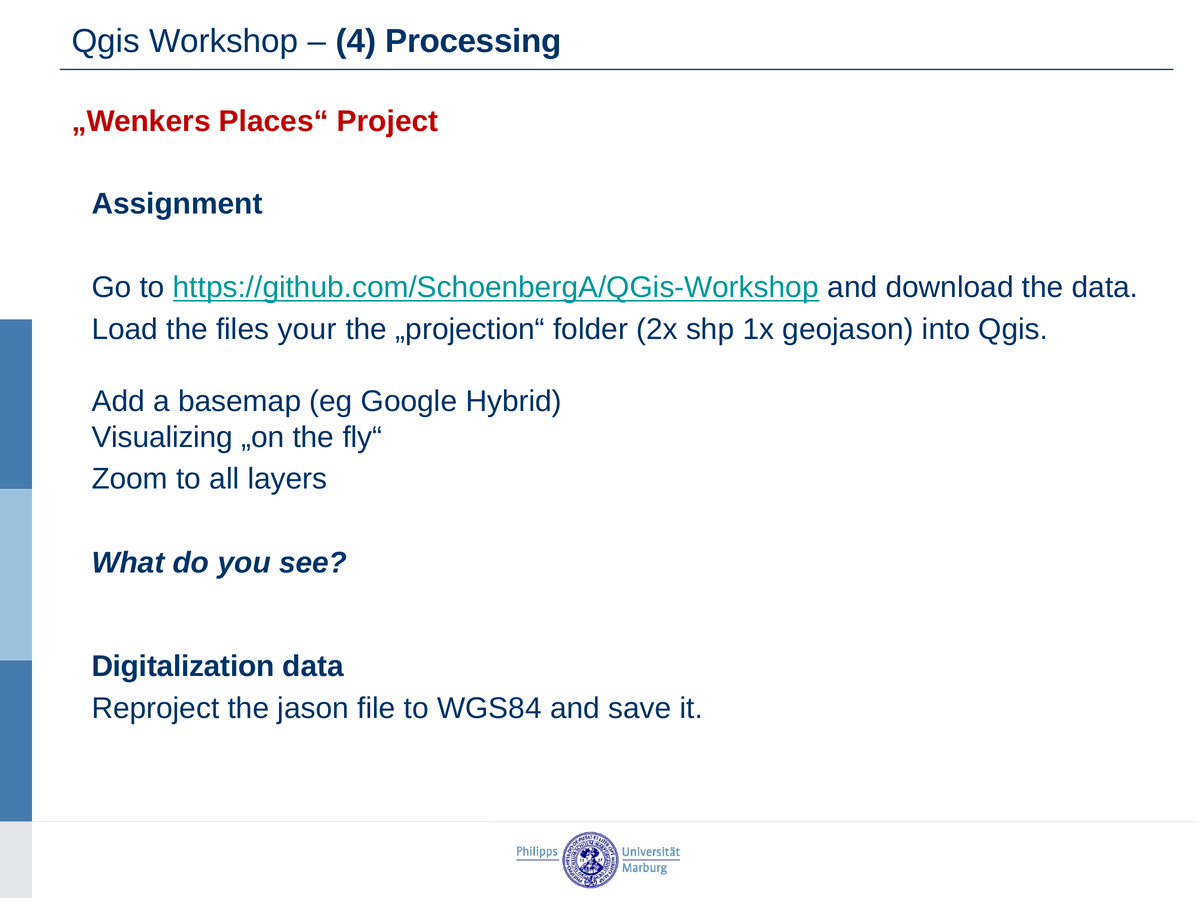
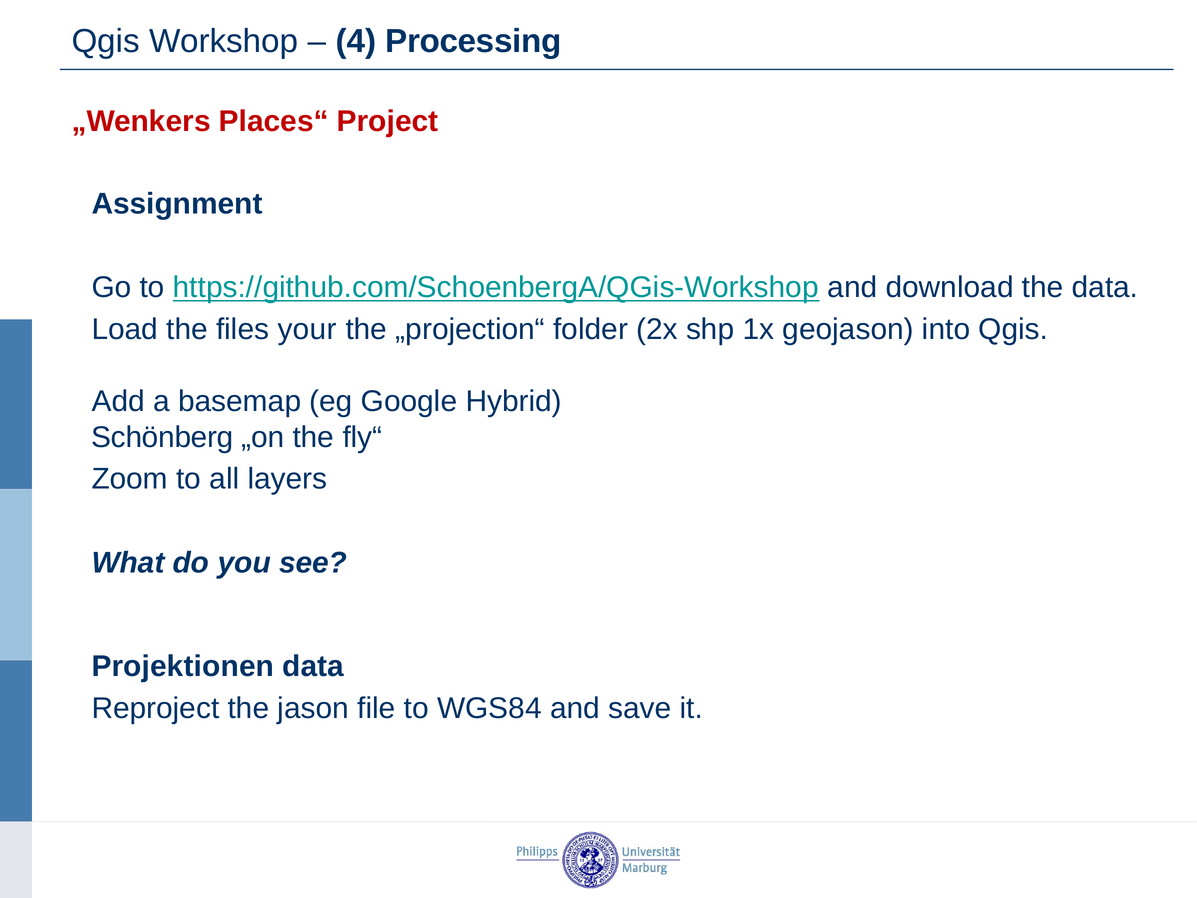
Visualizing: Visualizing -> Schönberg (162, 437)
Digitalization: Digitalization -> Projektionen (183, 666)
